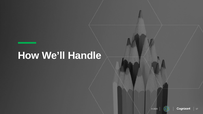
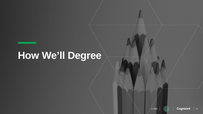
Handle: Handle -> Degree (85, 56)
